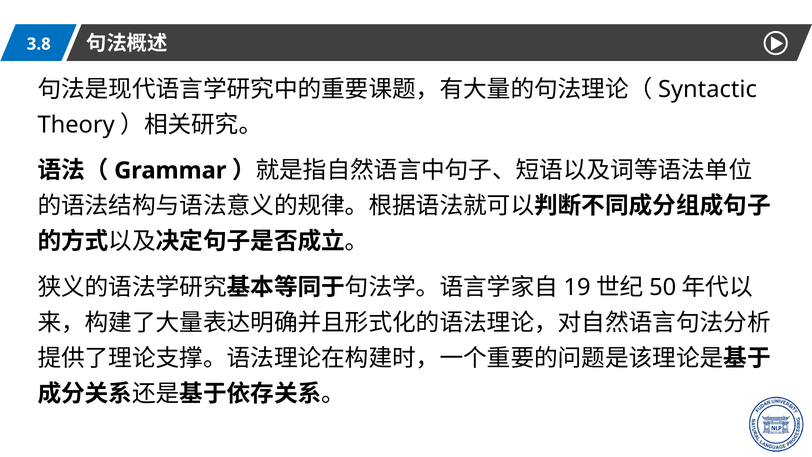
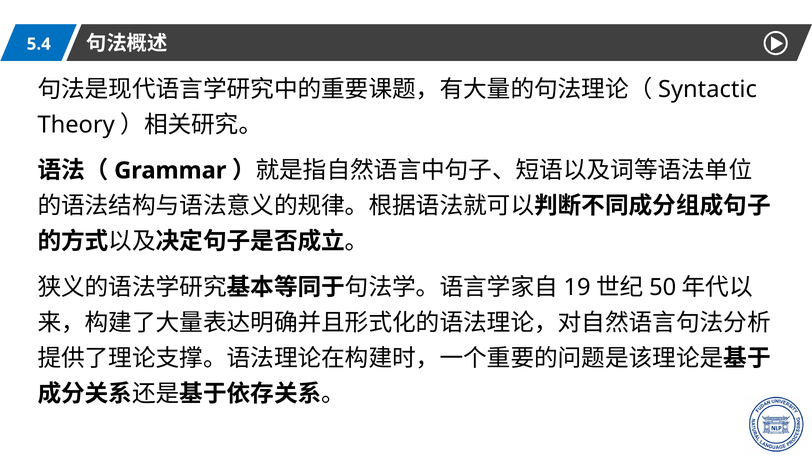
3.8: 3.8 -> 5.4 (39, 44)
